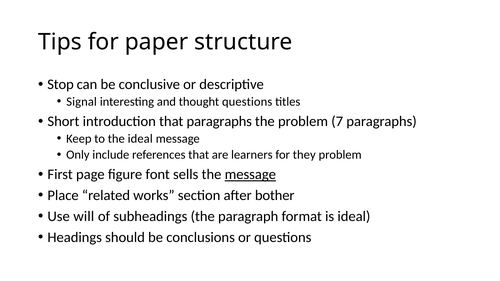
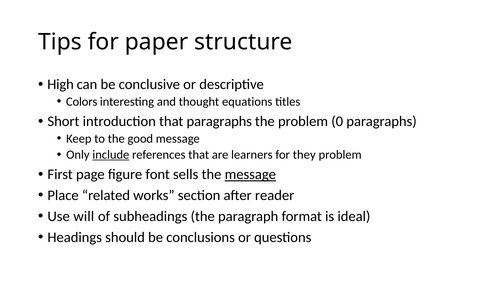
Stop: Stop -> High (61, 85)
Signal: Signal -> Colors (82, 102)
thought questions: questions -> equations (247, 102)
7: 7 -> 0 (337, 122)
the ideal: ideal -> good (140, 139)
include underline: none -> present (111, 155)
bother: bother -> reader (275, 196)
